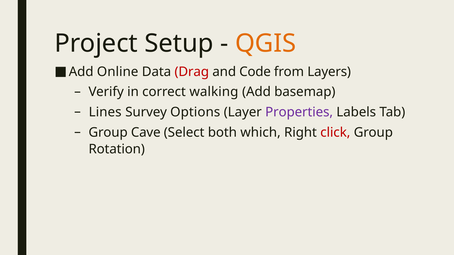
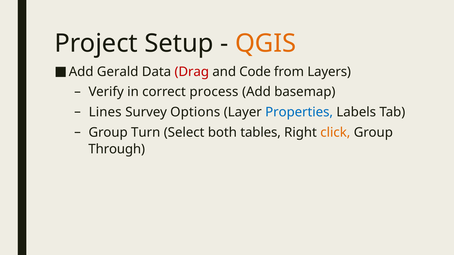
Online: Online -> Gerald (118, 72)
walking: walking -> process (214, 92)
Properties colour: purple -> blue (299, 112)
Cave: Cave -> Turn (146, 133)
which: which -> tables (261, 133)
click colour: red -> orange (335, 133)
Rotation: Rotation -> Through (117, 149)
